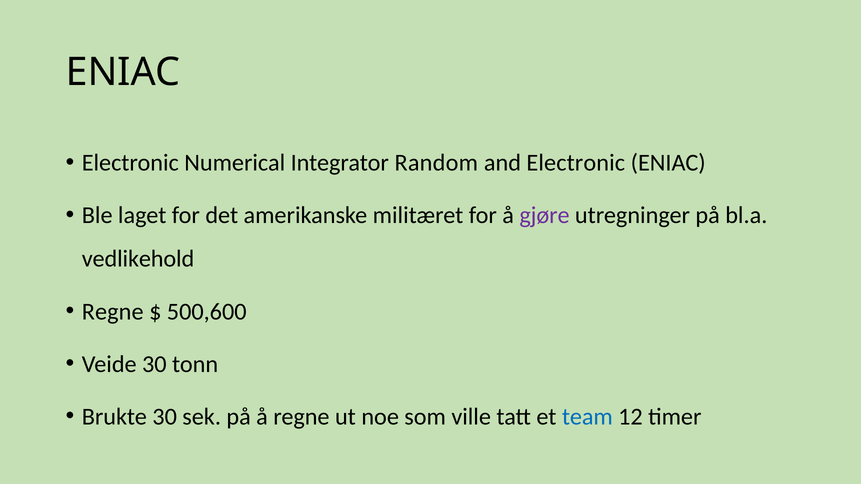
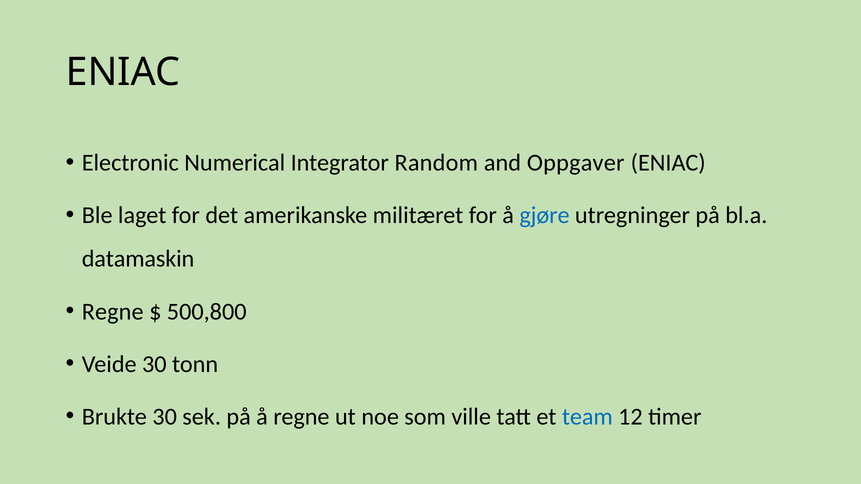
and Electronic: Electronic -> Oppgaver (576, 163)
gjøre colour: purple -> blue (545, 216)
vedlikehold: vedlikehold -> datamaskin (138, 259)
500,600: 500,600 -> 500,800 (207, 312)
